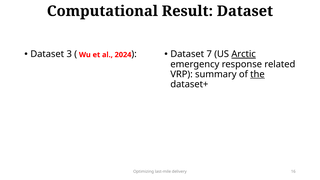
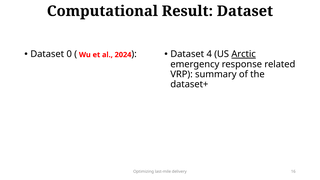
3: 3 -> 0 (69, 54)
7: 7 -> 4 (209, 54)
the underline: present -> none (257, 74)
